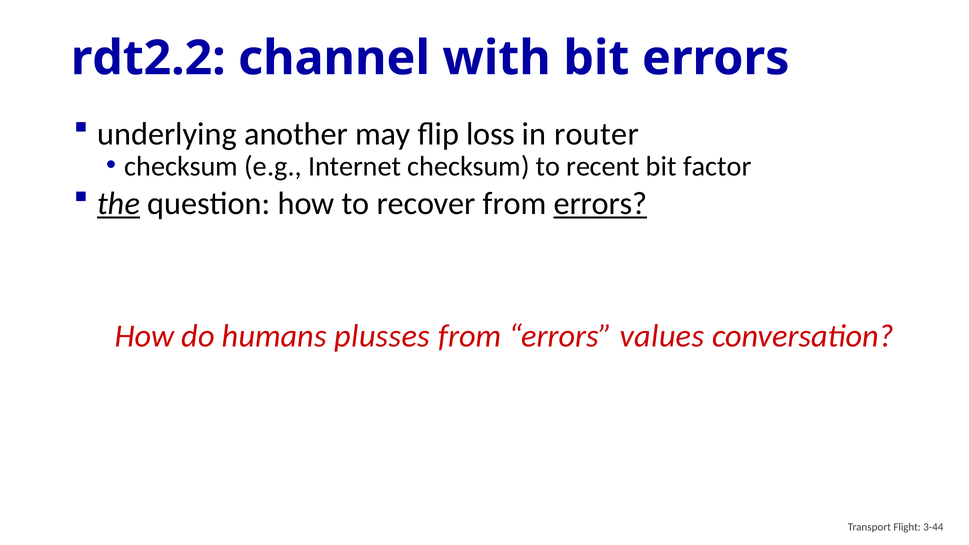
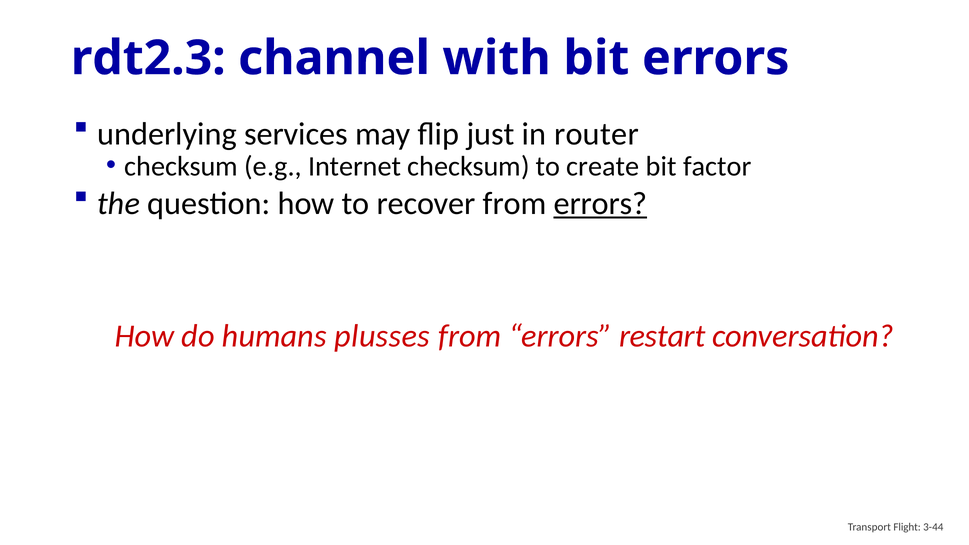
rdt2.2: rdt2.2 -> rdt2.3 (148, 58)
another: another -> services (296, 134)
loss: loss -> just (491, 134)
recent: recent -> create (603, 167)
the underline: present -> none (119, 204)
values: values -> restart (662, 336)
